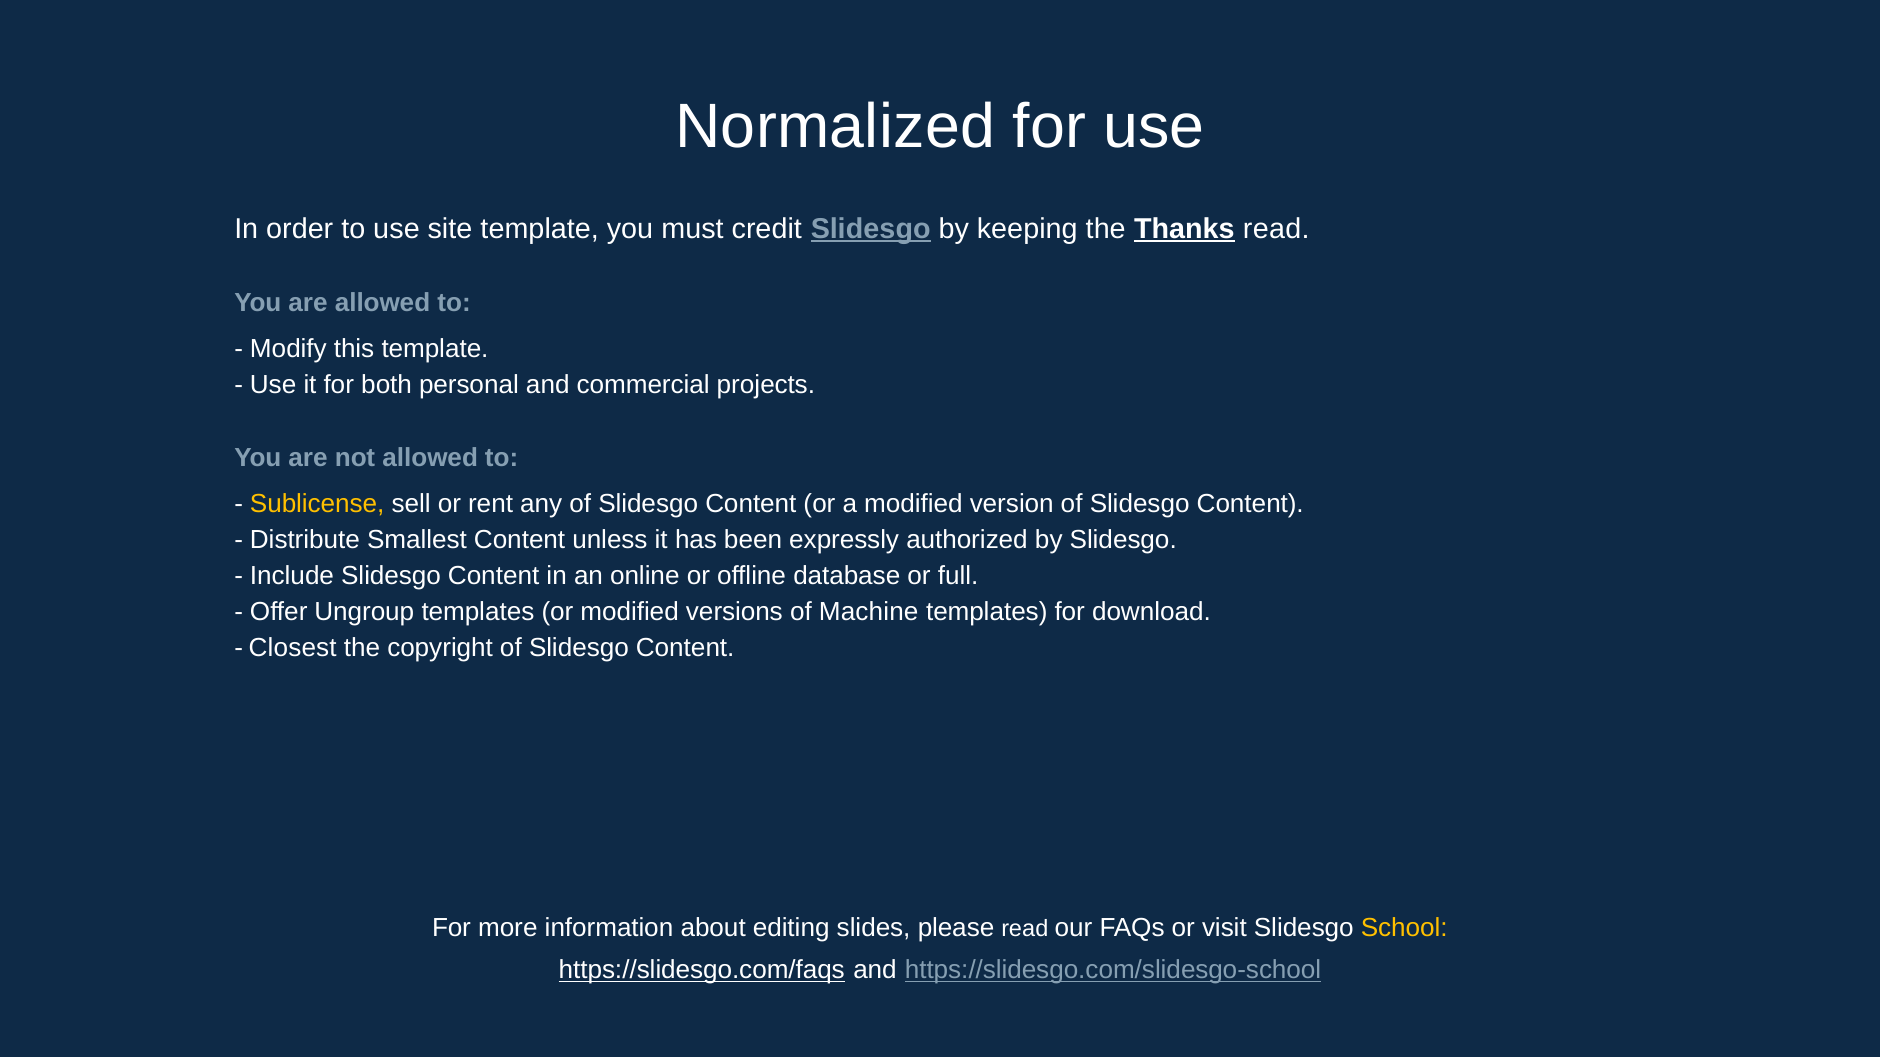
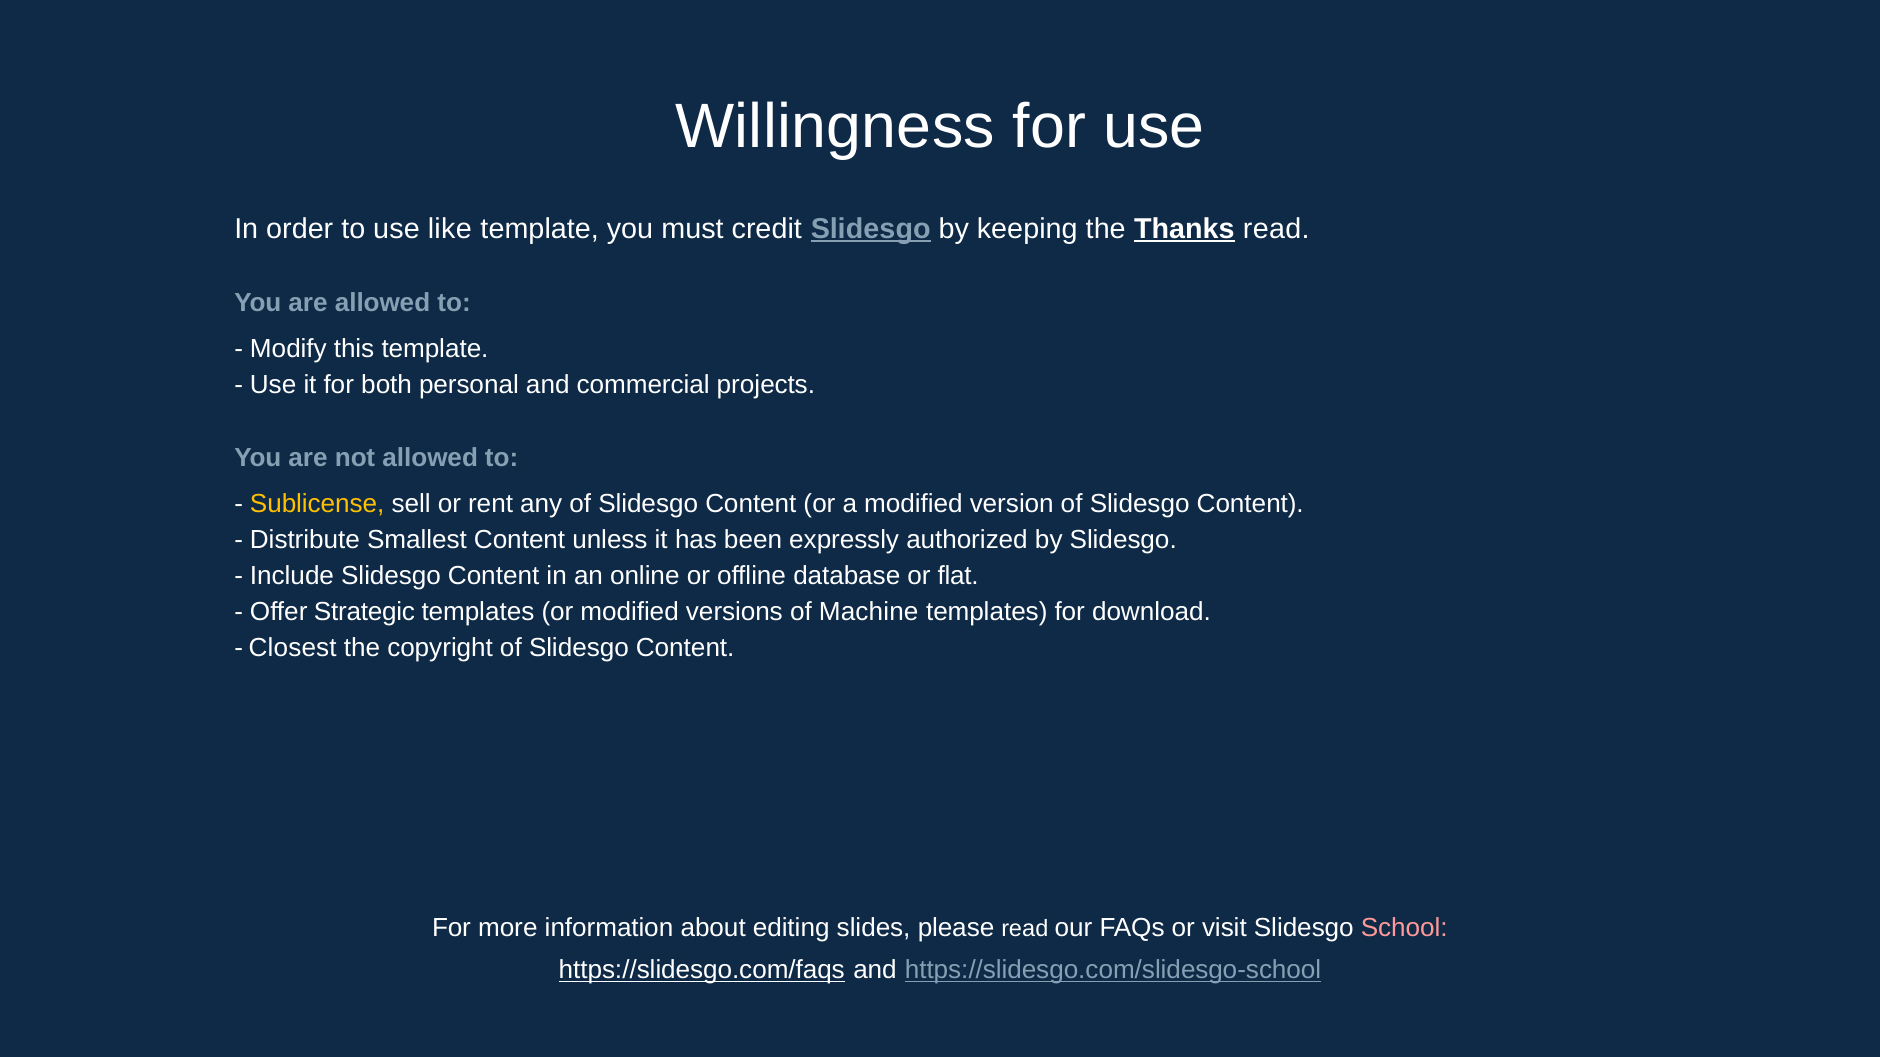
Normalized: Normalized -> Willingness (835, 127)
site: site -> like (450, 229)
full: full -> flat (958, 576)
Ungroup: Ungroup -> Strategic (364, 613)
School colour: yellow -> pink (1404, 928)
